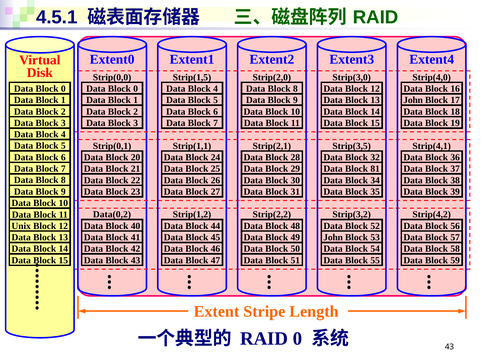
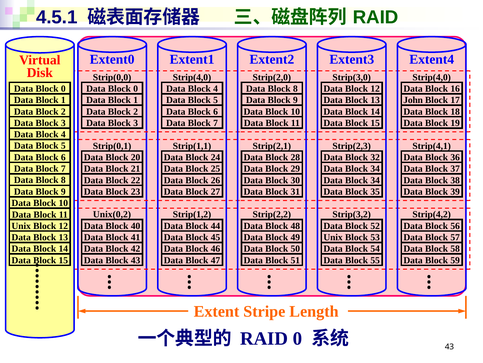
Strip(1,5: Strip(1,5 -> Strip(4,0 (192, 77)
Strip(3,5: Strip(3,5 -> Strip(2,3 (352, 146)
81: 81 -> 34 (375, 168)
Data(0,2: Data(0,2 -> Unix(0,2 (112, 214)
John: John -> Unix (333, 237)
